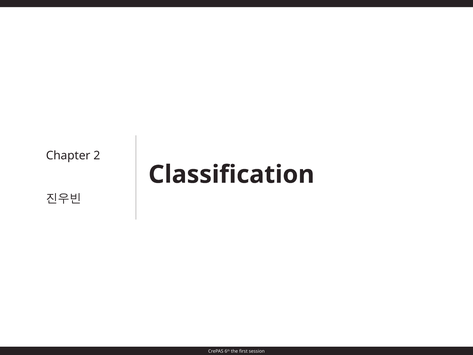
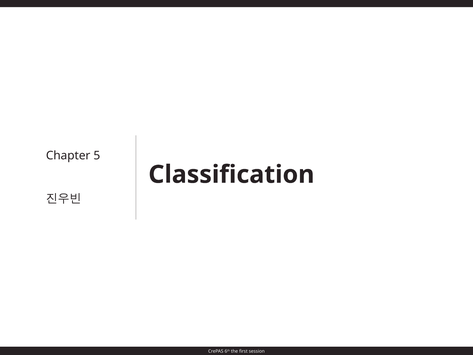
2: 2 -> 5 (97, 156)
